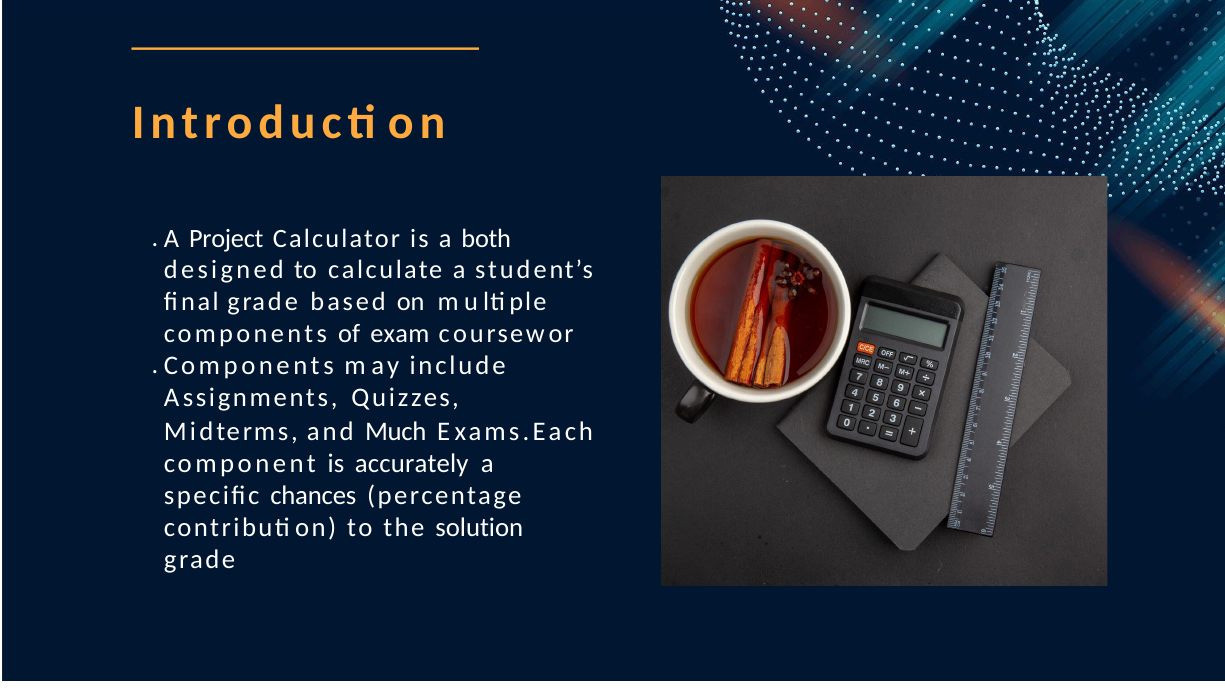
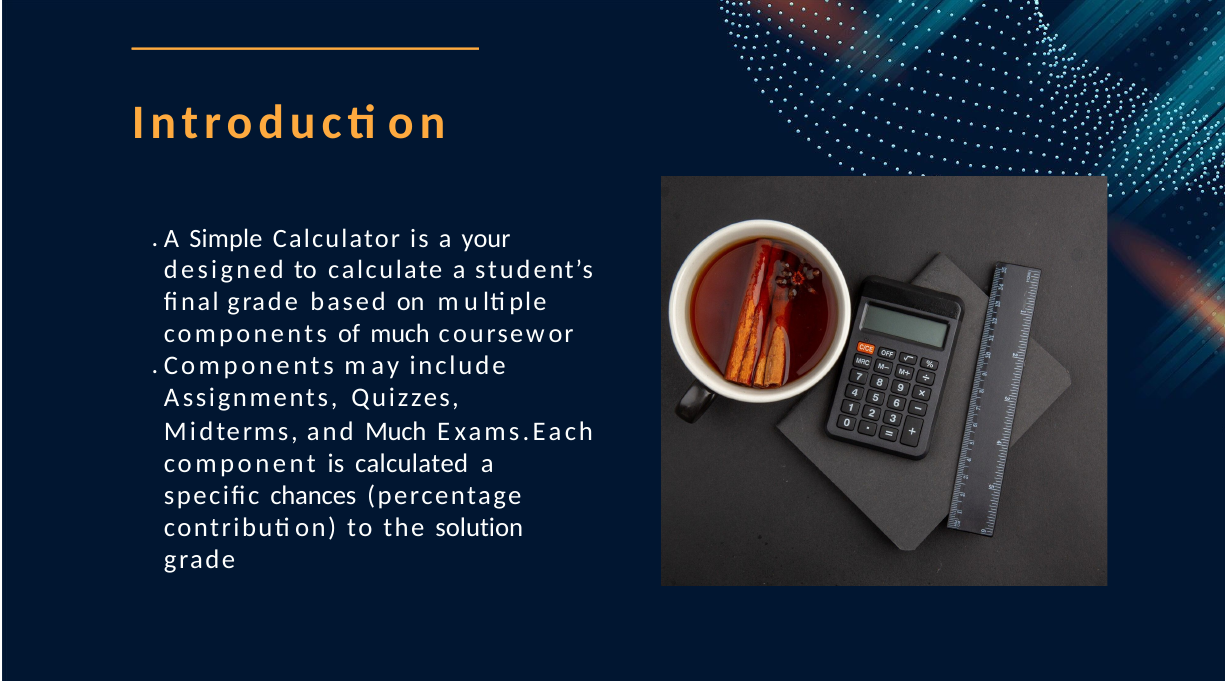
Project: Project -> Simple (226, 238)
both: both -> your (486, 238)
of exam: exam -> much (400, 333)
accurately: accurately -> calculated (412, 463)
